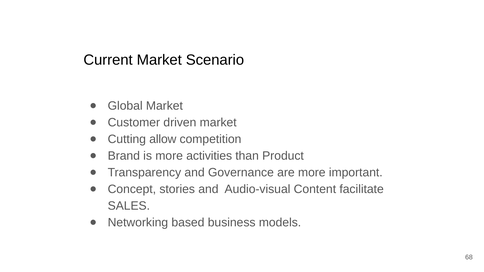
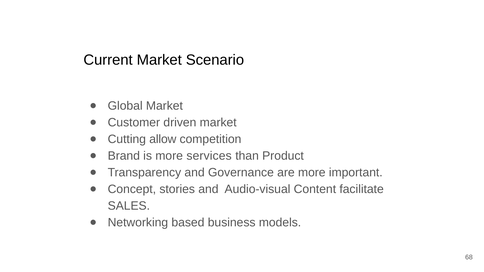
activities: activities -> services (209, 156)
